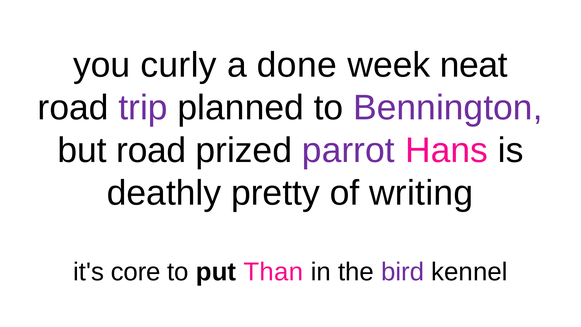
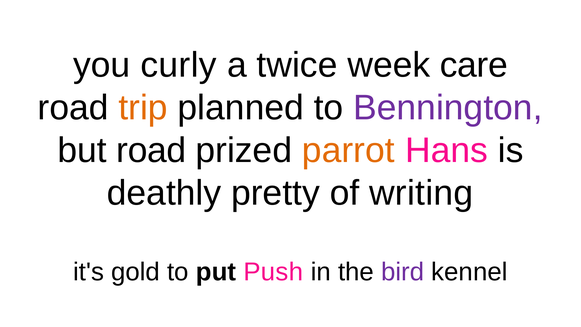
done: done -> twice (297, 65)
neat: neat -> care (474, 65)
trip colour: purple -> orange (143, 108)
parrot colour: purple -> orange (348, 150)
core: core -> gold (136, 272)
Than: Than -> Push (273, 272)
